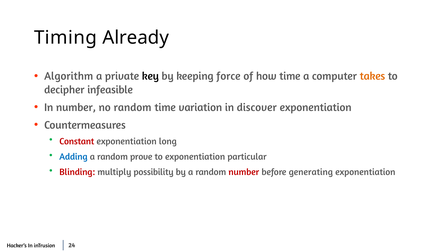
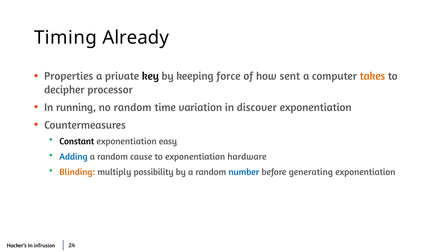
Algorithm: Algorithm -> Properties (69, 76)
how time: time -> sent (290, 76)
infeasible: infeasible -> processor (110, 90)
In number: number -> running (76, 107)
Constant colour: red -> black (77, 141)
long: long -> easy (168, 141)
prove: prove -> cause (141, 157)
particular: particular -> hardware (247, 157)
Blinding colour: red -> orange (77, 172)
number colour: red -> blue (244, 172)
